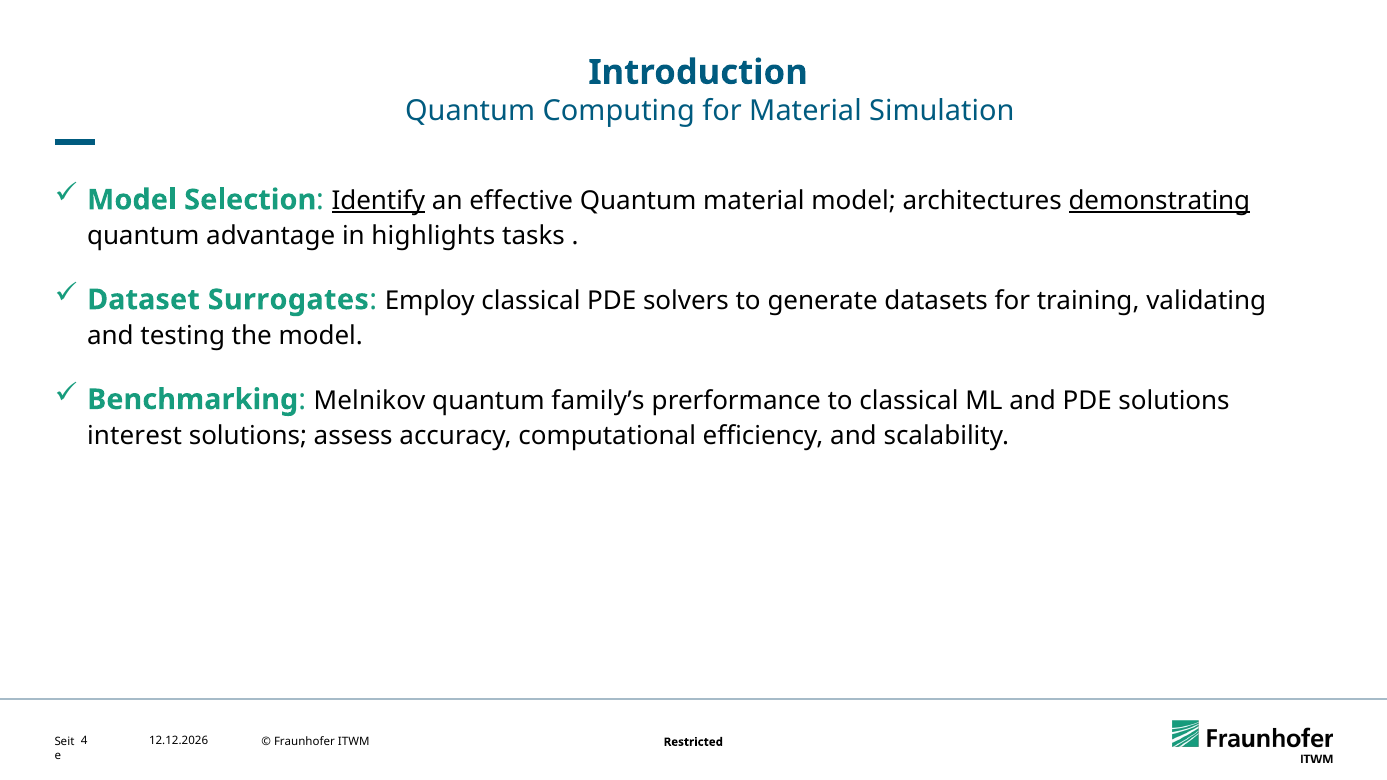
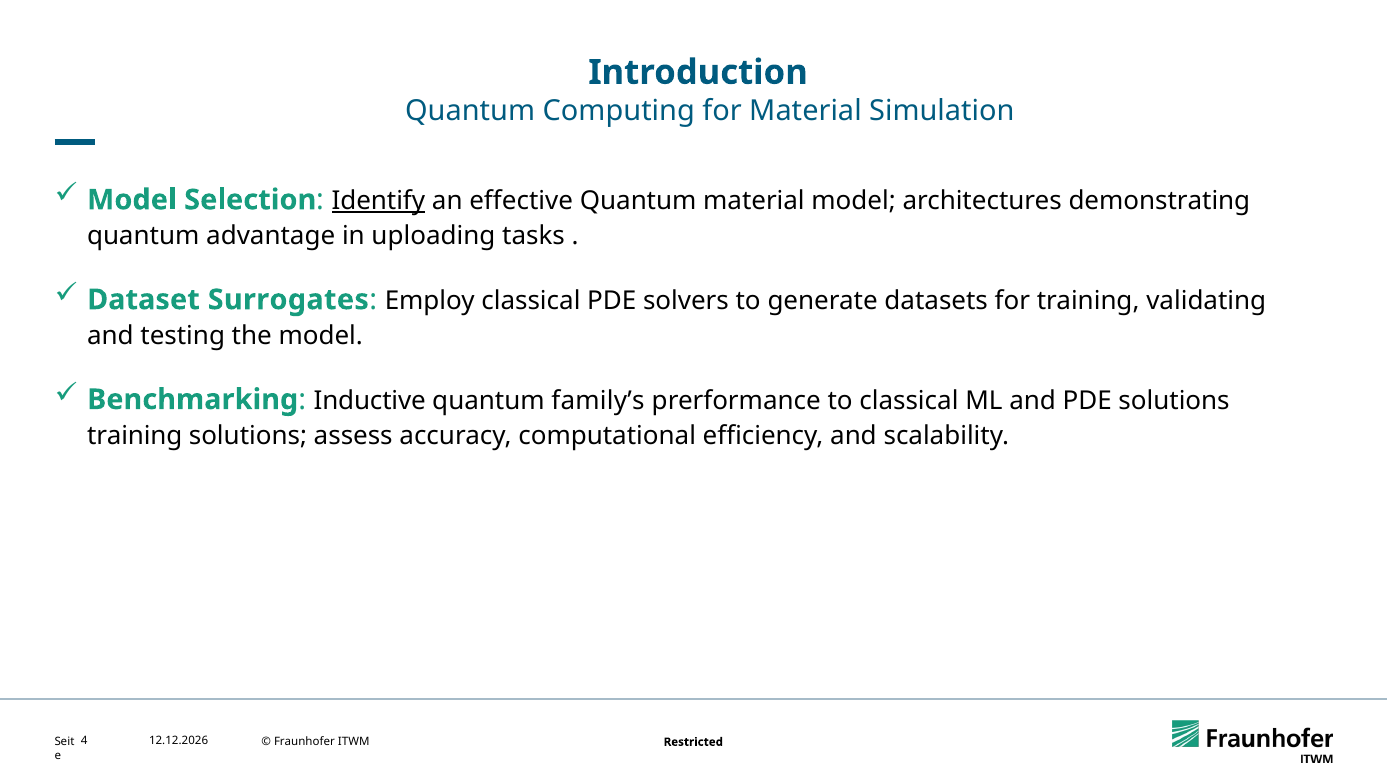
demonstrating underline: present -> none (1159, 201)
highlights: highlights -> uploading (433, 236)
Melnikov: Melnikov -> Inductive (370, 401)
interest: interest -> training (135, 436)
